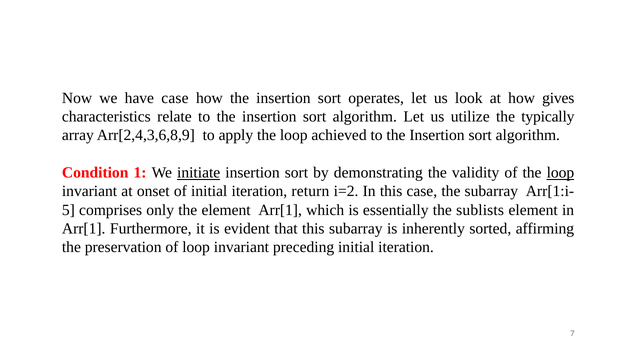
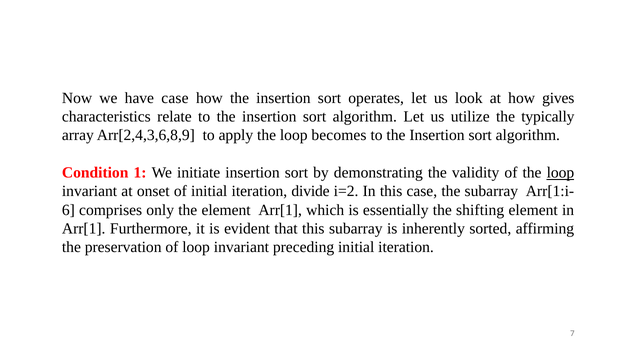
achieved: achieved -> becomes (339, 135)
initiate underline: present -> none (199, 173)
return: return -> divide (311, 191)
5: 5 -> 6 (68, 210)
sublists: sublists -> shifting (480, 210)
